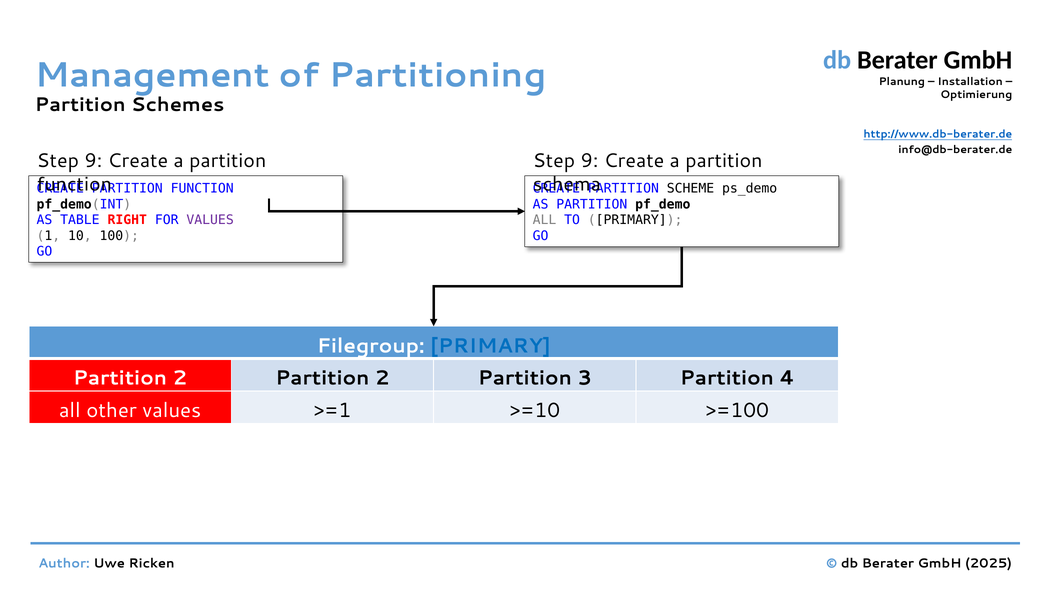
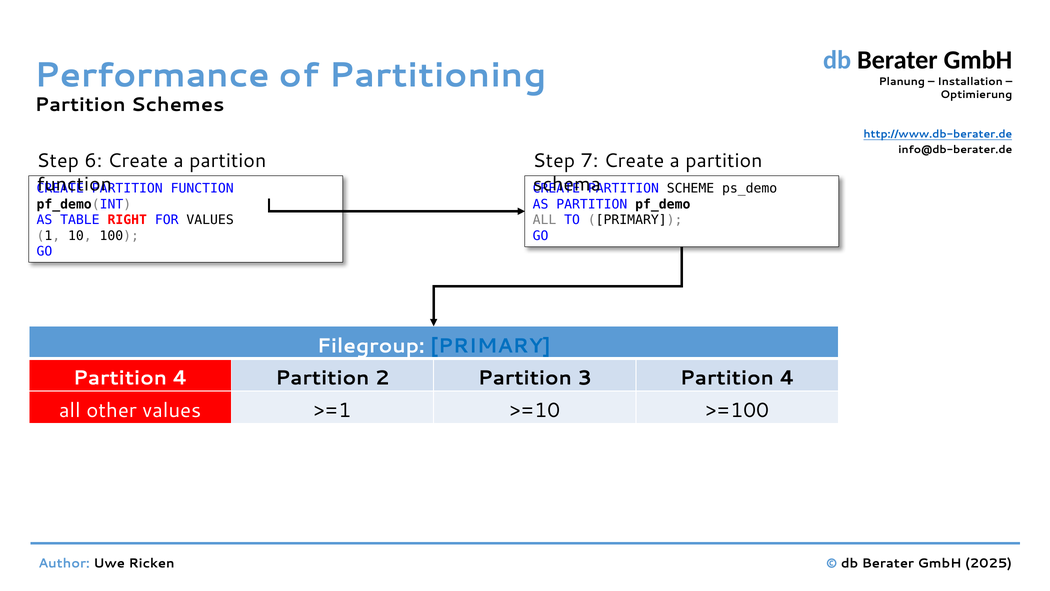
Management: Management -> Performance (152, 75)
9: 9 -> 6 (93, 160)
9: 9 -> 7 (589, 160)
VALUES colour: purple -> black (210, 220)
2: 2 -> 4 (180, 378)
